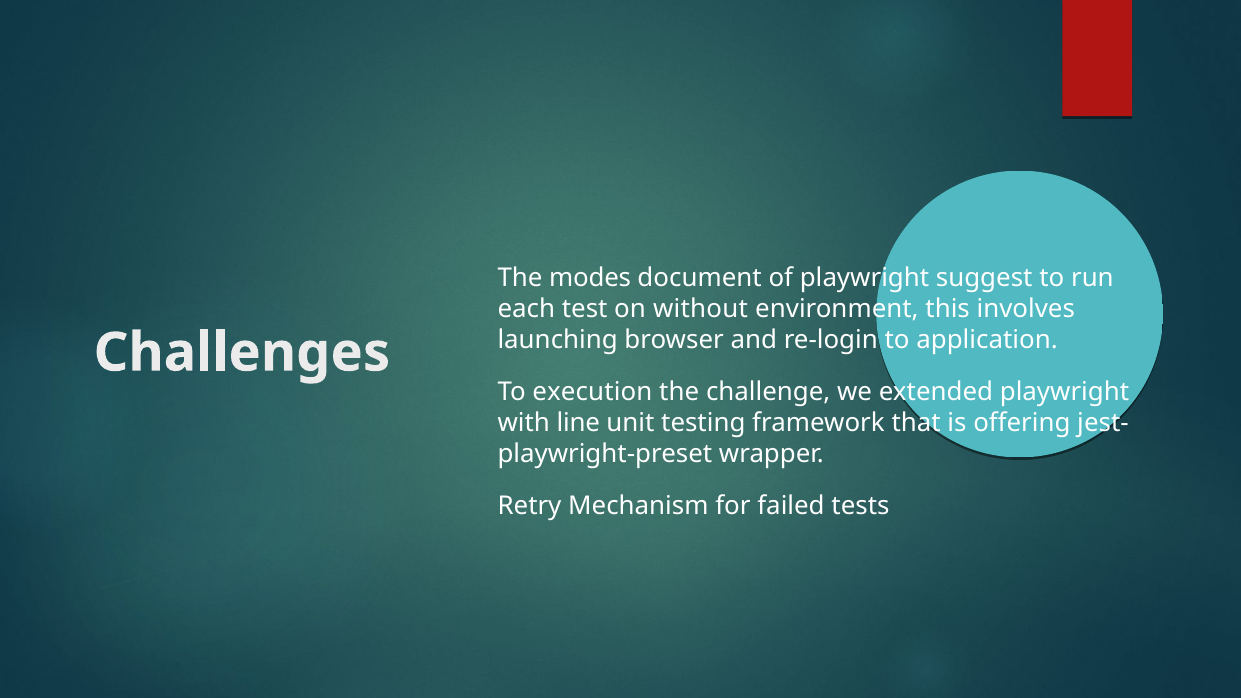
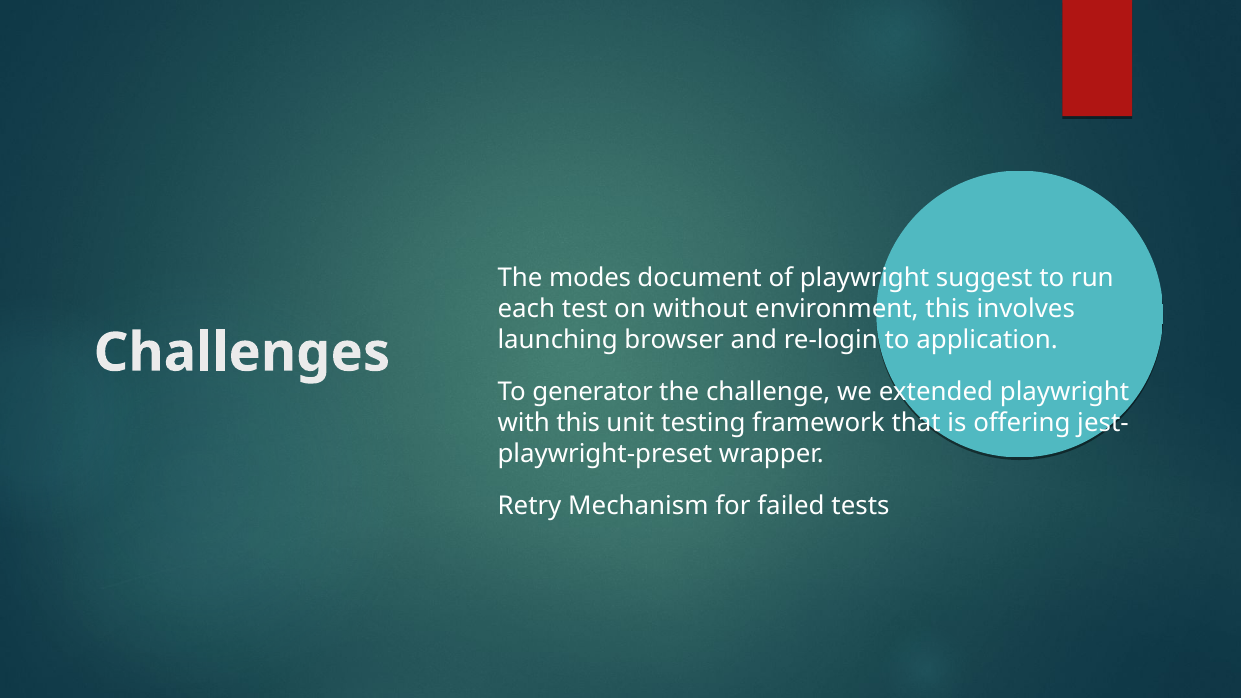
execution: execution -> generator (593, 392)
with line: line -> this (578, 423)
